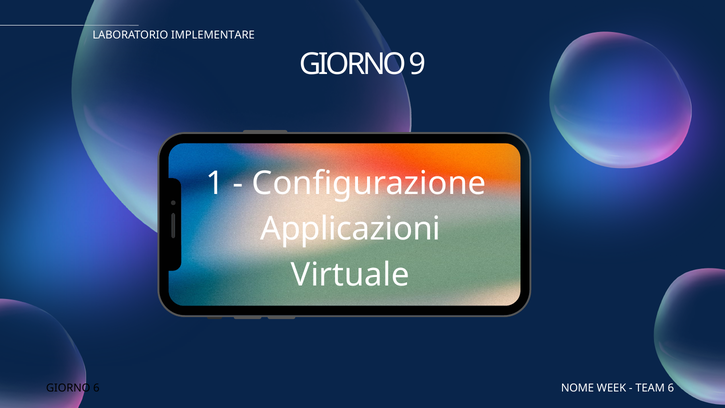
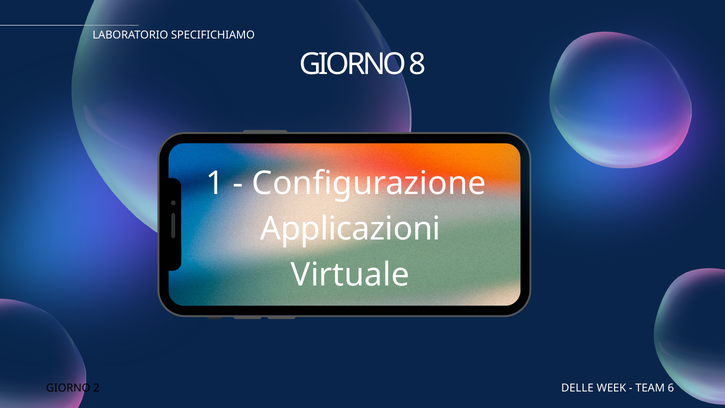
IMPLEMENTARE: IMPLEMENTARE -> SPECIFICHIAMO (213, 35)
9: 9 -> 8 (417, 64)
GIORNO 6: 6 -> 2 (96, 388)
NOME: NOME -> DELLE (577, 388)
